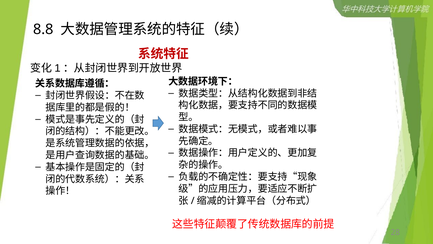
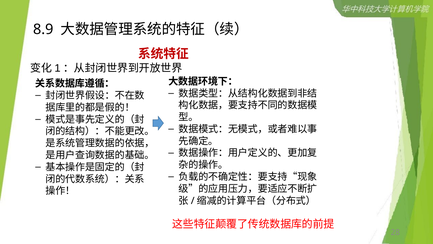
8.8: 8.8 -> 8.9 (43, 29)
